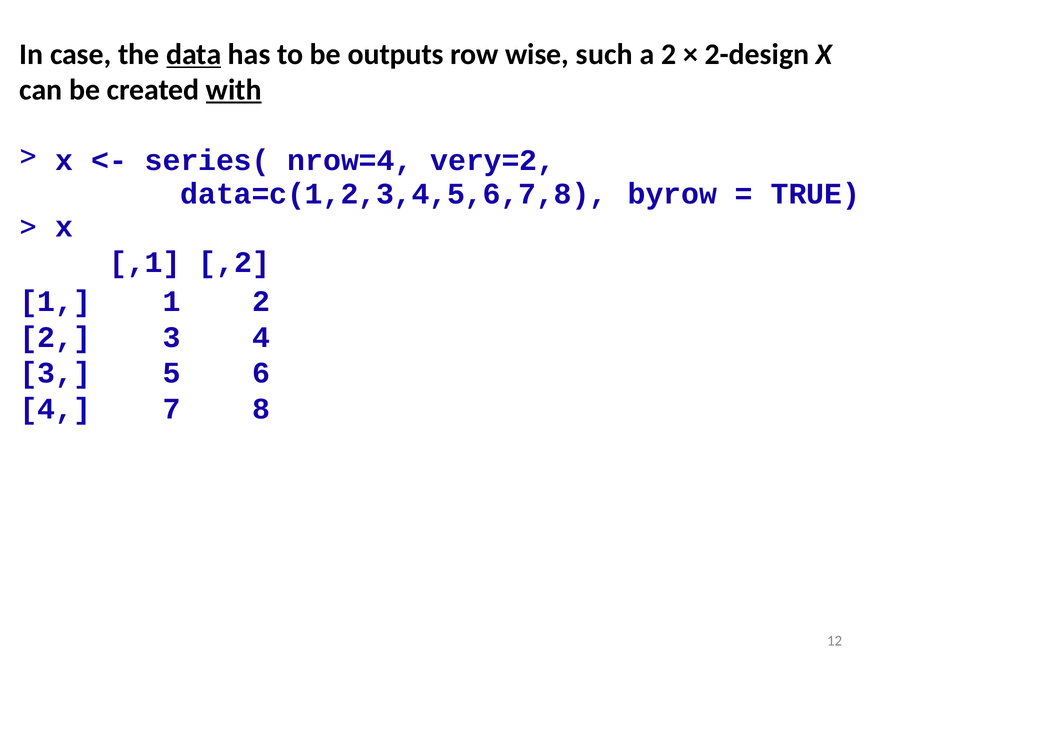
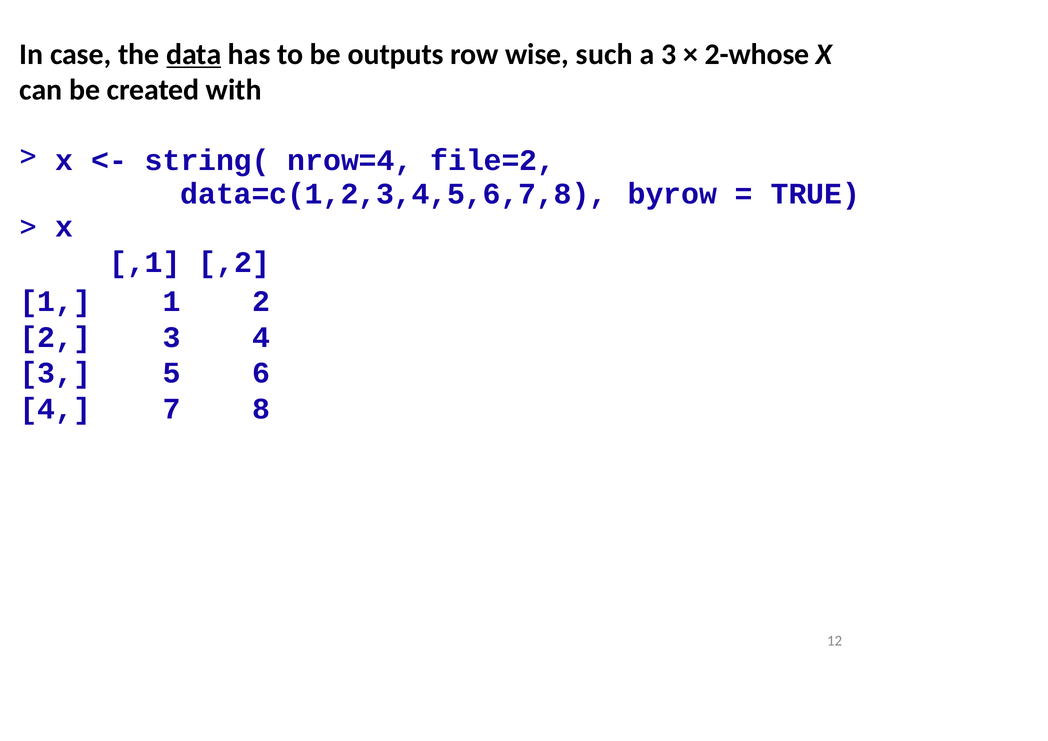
a 2: 2 -> 3 (669, 54)
2-design: 2-design -> 2-whose (757, 54)
with underline: present -> none (234, 90)
series(: series( -> string( (207, 160)
very=2: very=2 -> file=2 (493, 160)
